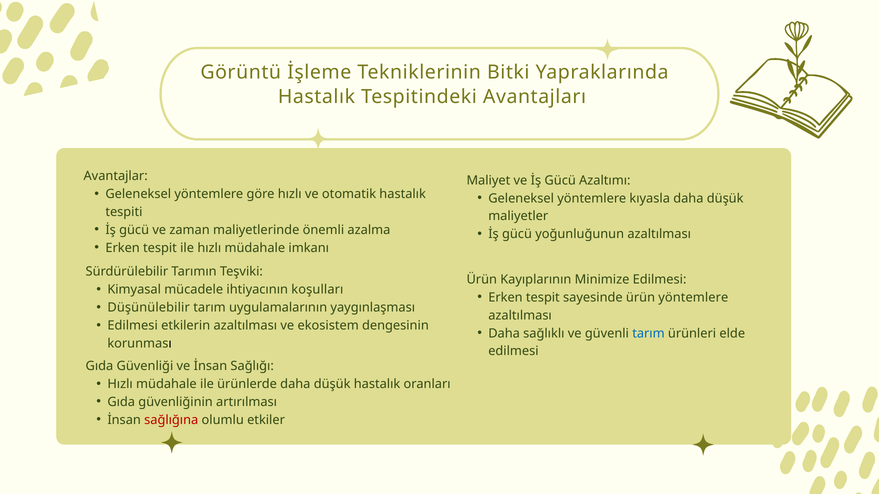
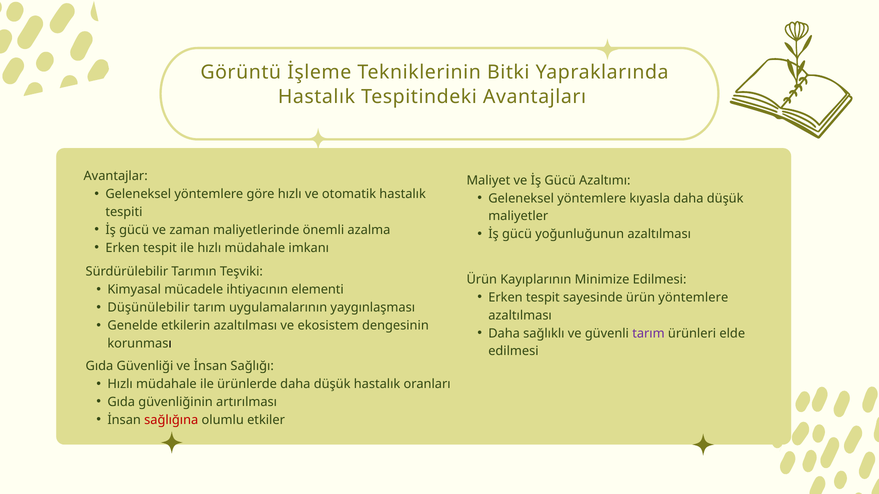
koşulları: koşulları -> elementi (317, 290)
Edilmesi: Edilmesi -> Genelde (133, 326)
tarım colour: blue -> purple (648, 334)
